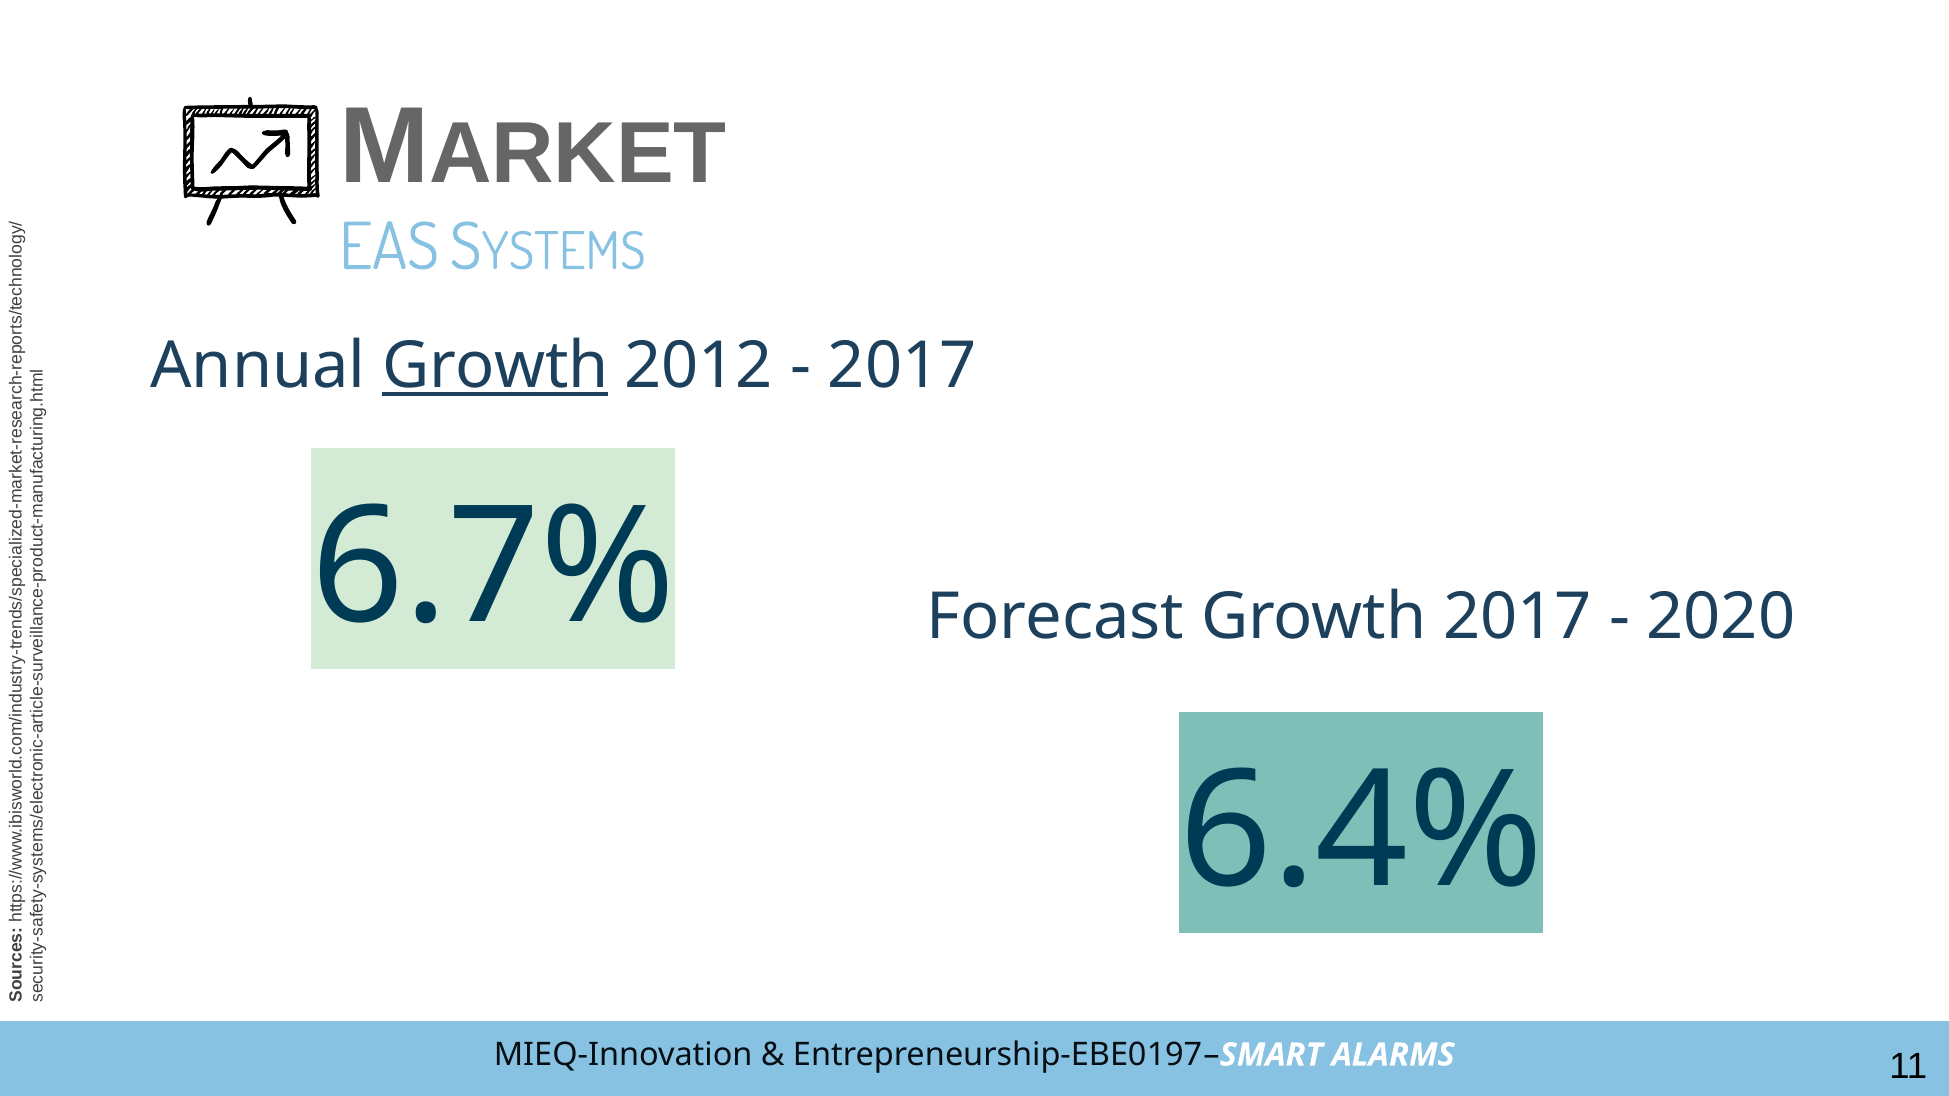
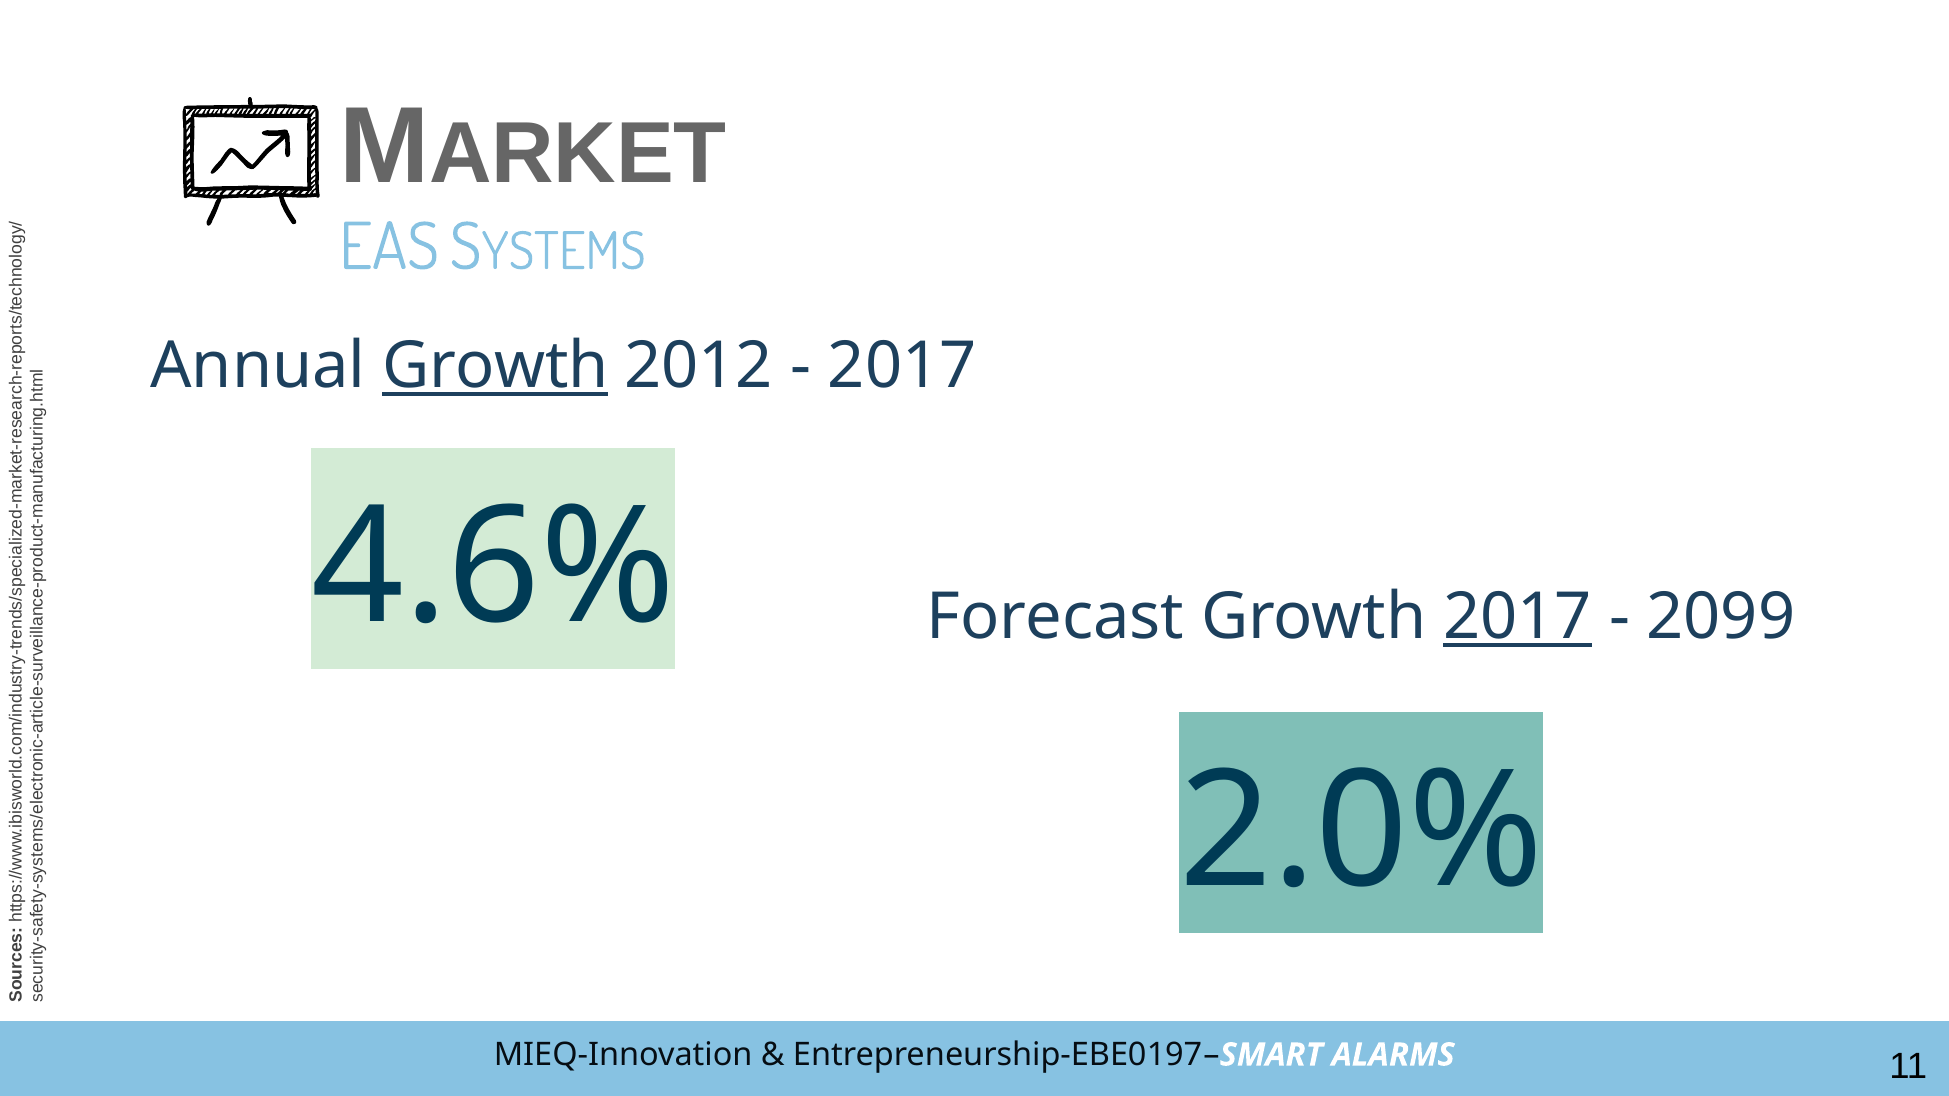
6.7%: 6.7% -> 4.6% (493, 568)
2017 underline: none -> present (1518, 617)
2020: 2020 -> 2099 (1721, 617)
6.4%: 6.4% -> 2.0% (1361, 832)
